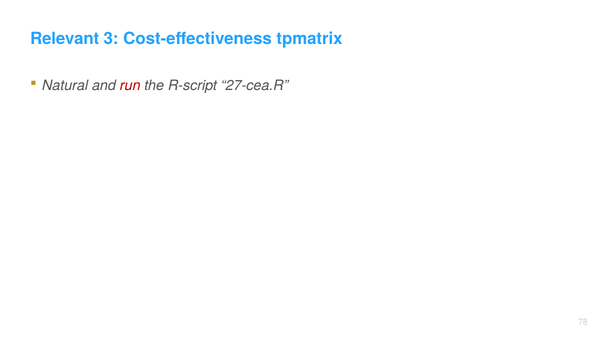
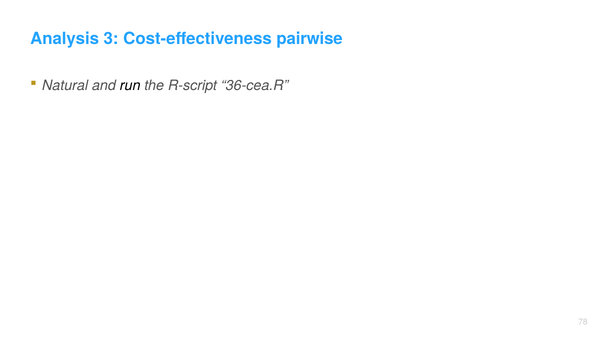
Relevant: Relevant -> Analysis (65, 39)
tpmatrix: tpmatrix -> pairwise (310, 39)
run colour: red -> black (130, 86)
27-cea.R: 27-cea.R -> 36-cea.R (255, 86)
